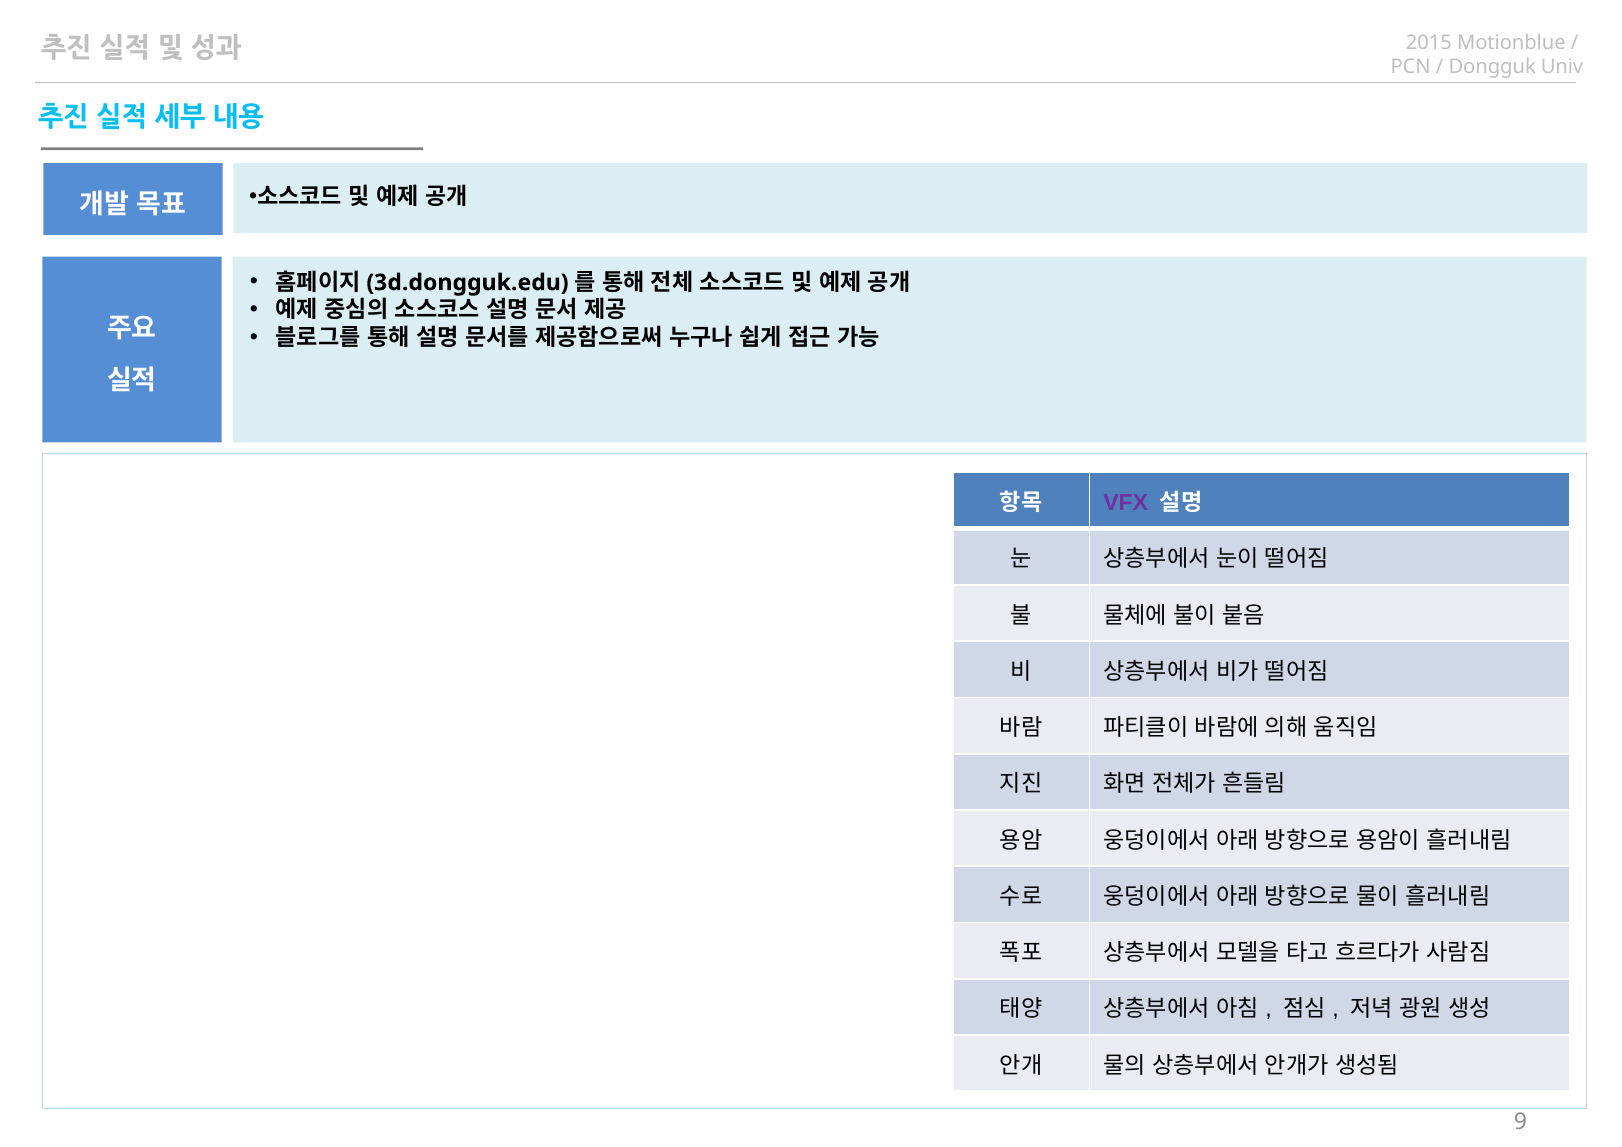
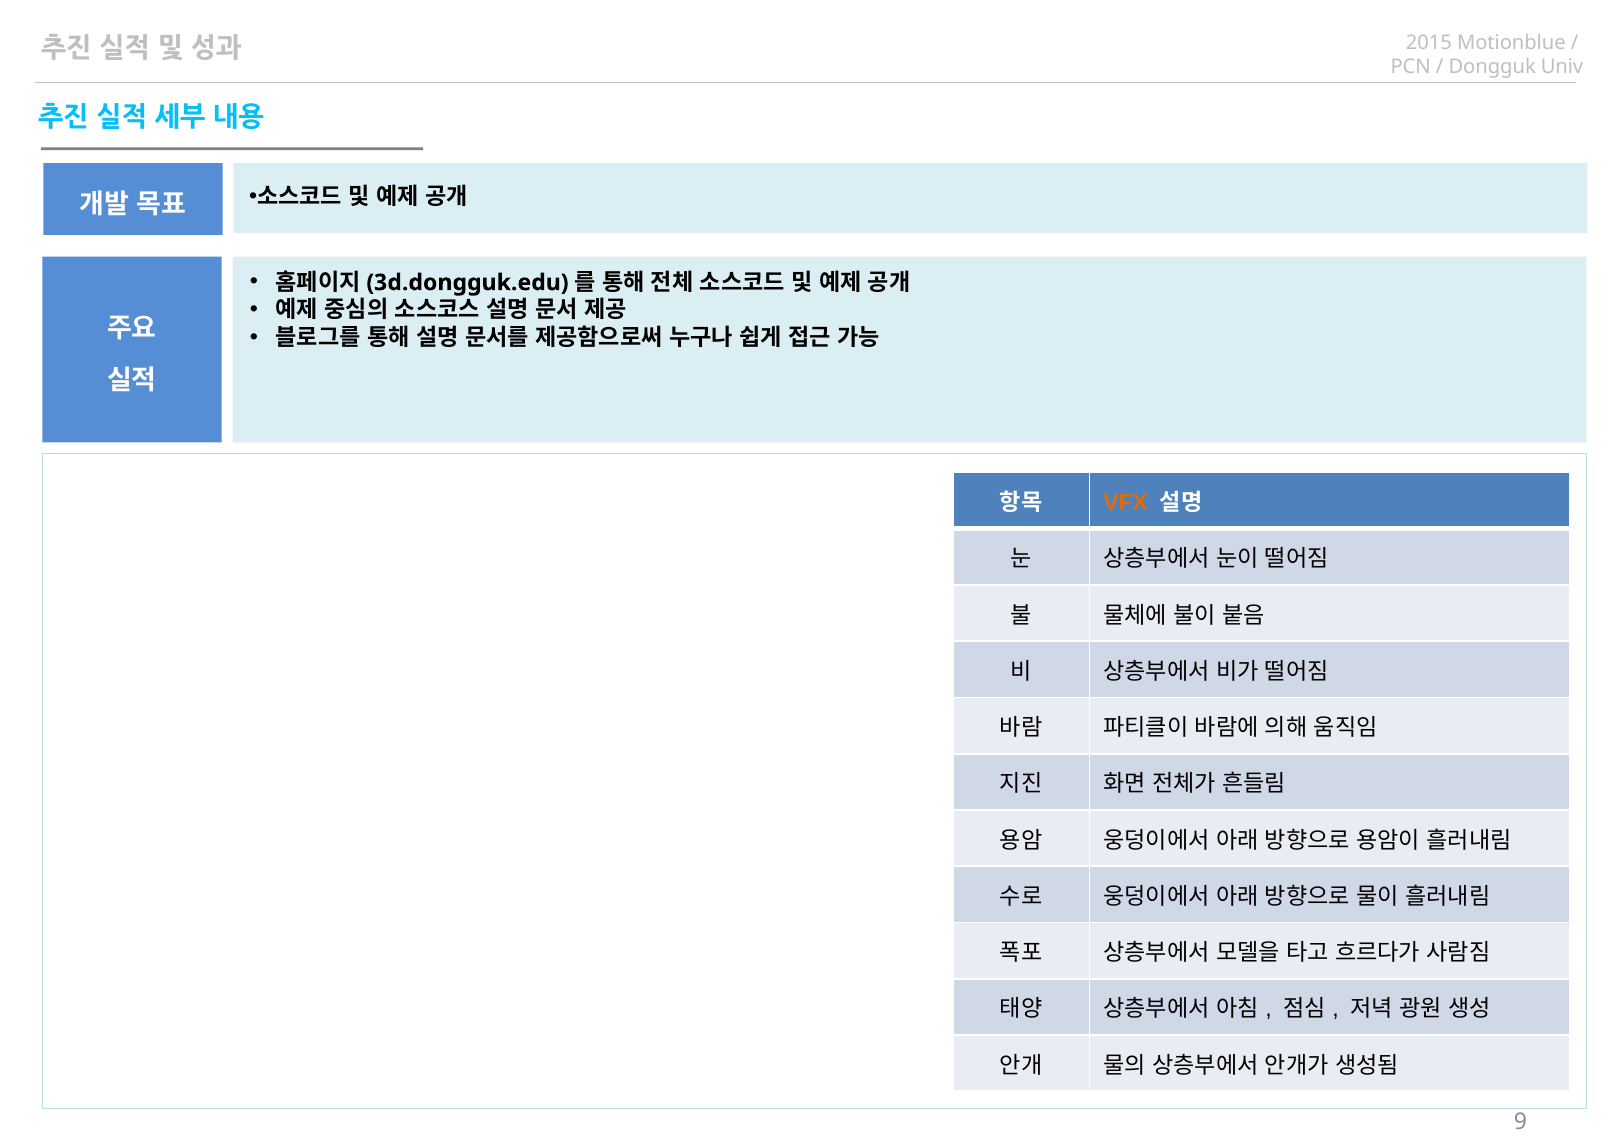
VFX colour: purple -> orange (1126, 503)
